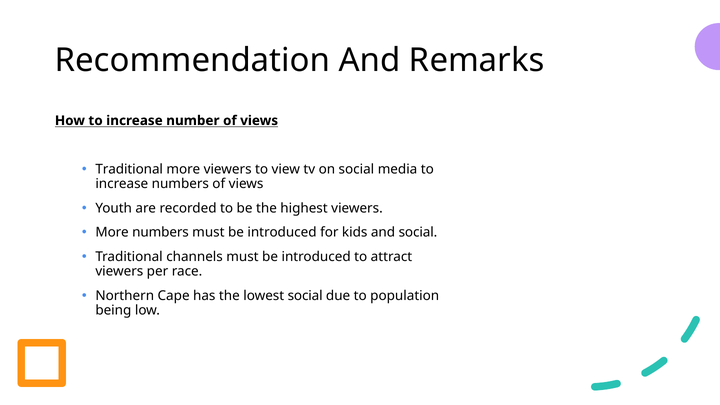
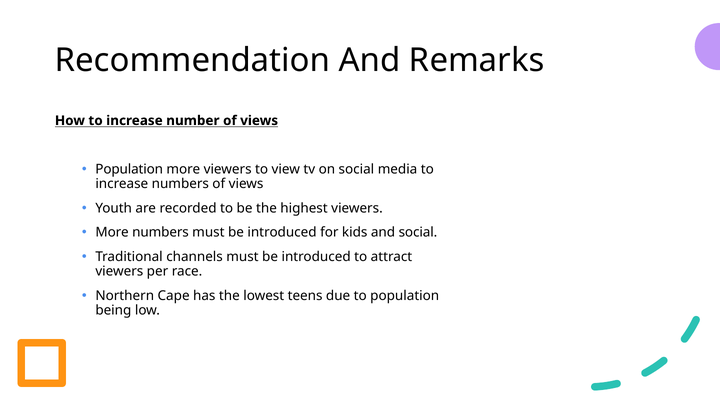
Traditional: Traditional -> Population (129, 169)
lowest social: social -> teens (305, 296)
